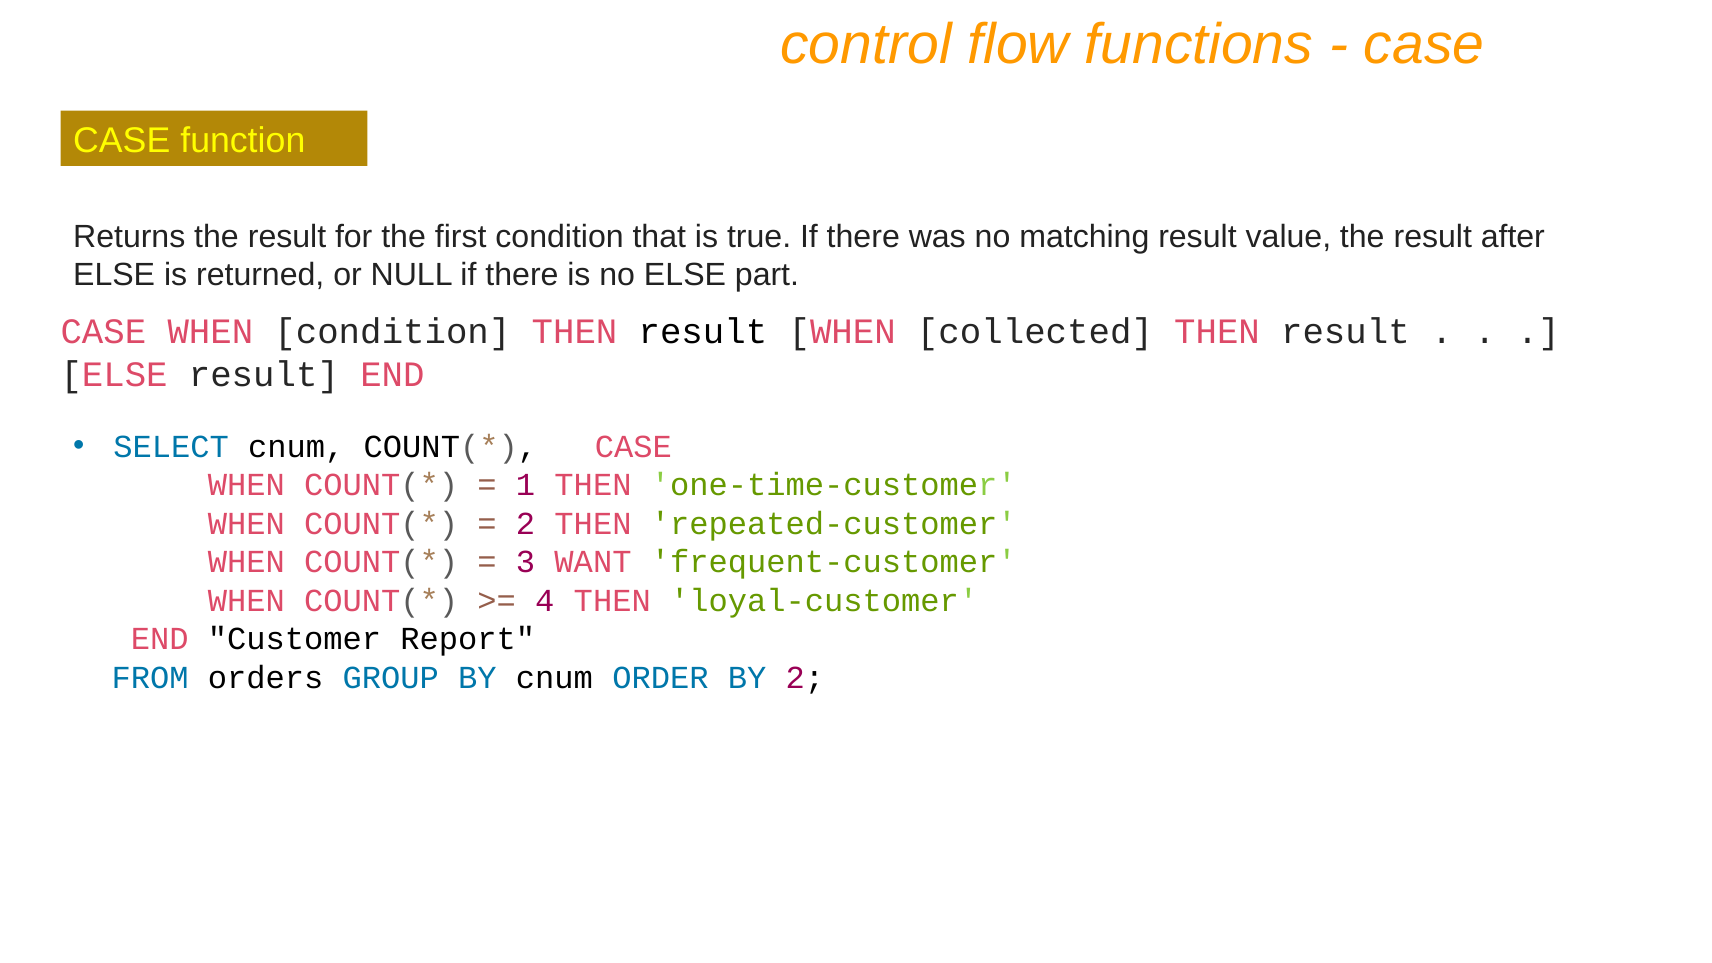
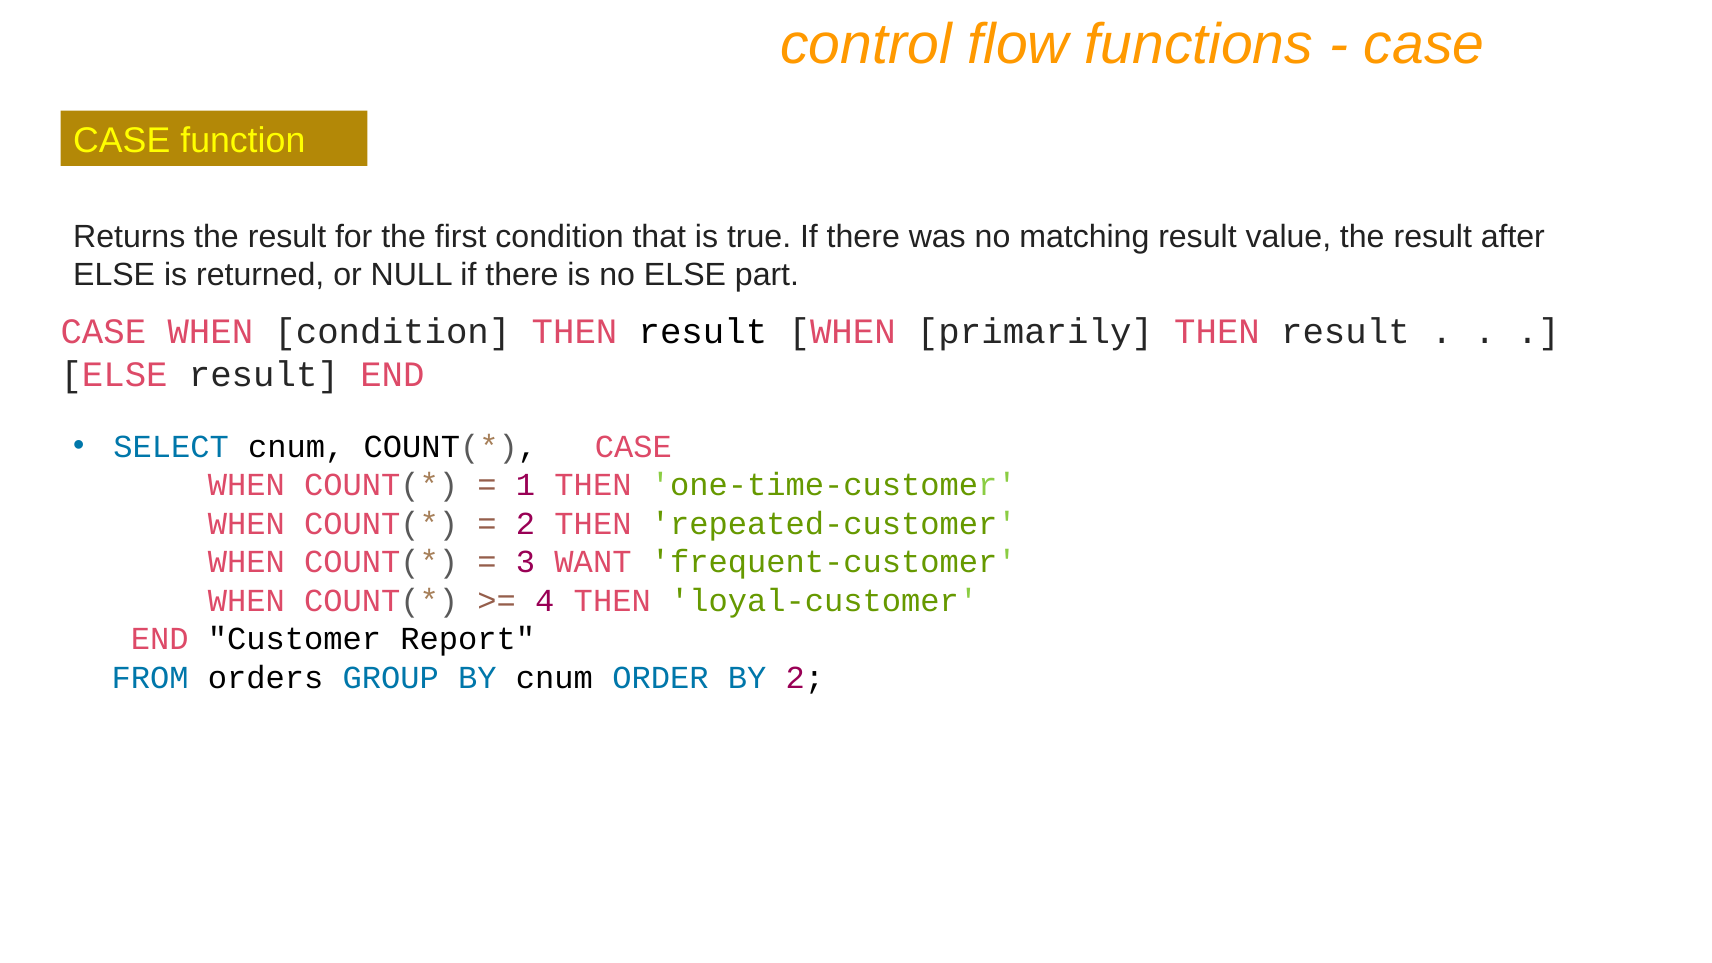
collected: collected -> primarily (1035, 332)
